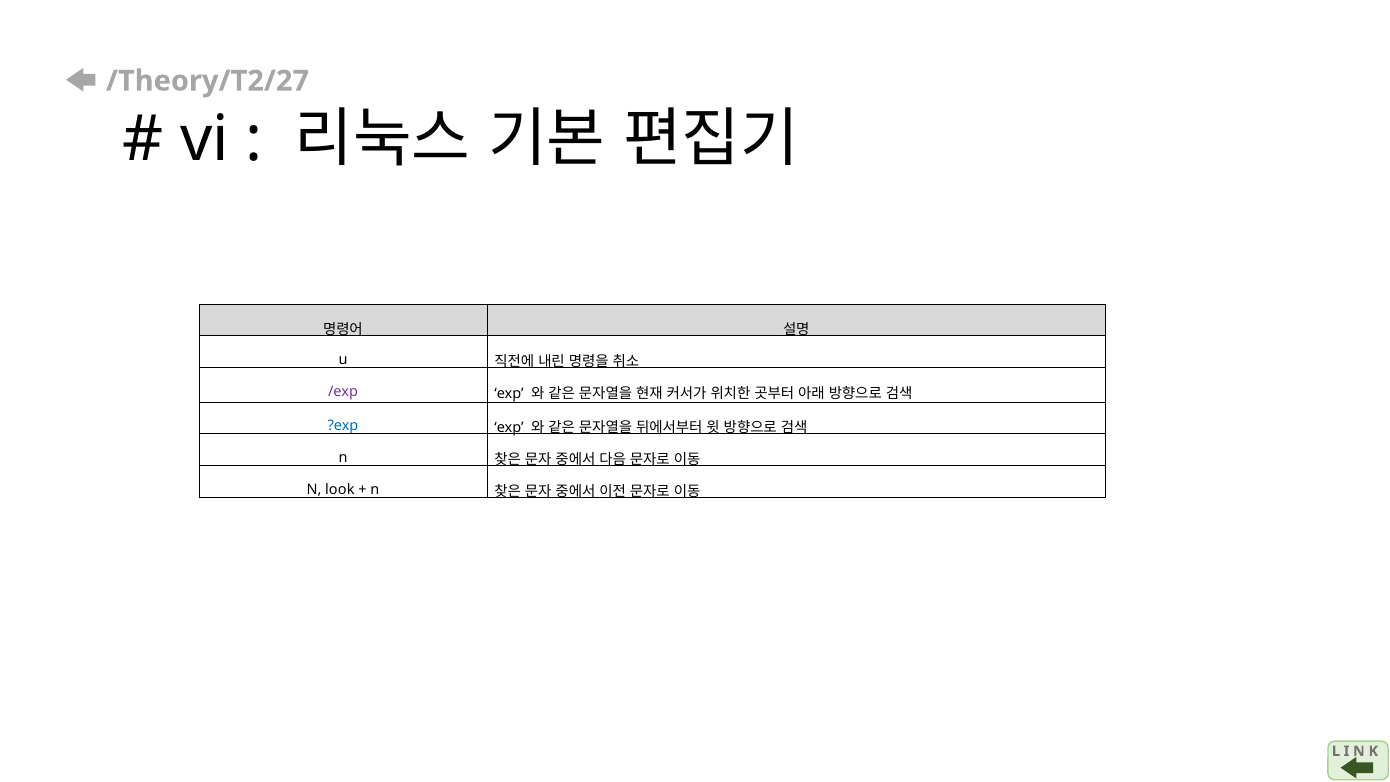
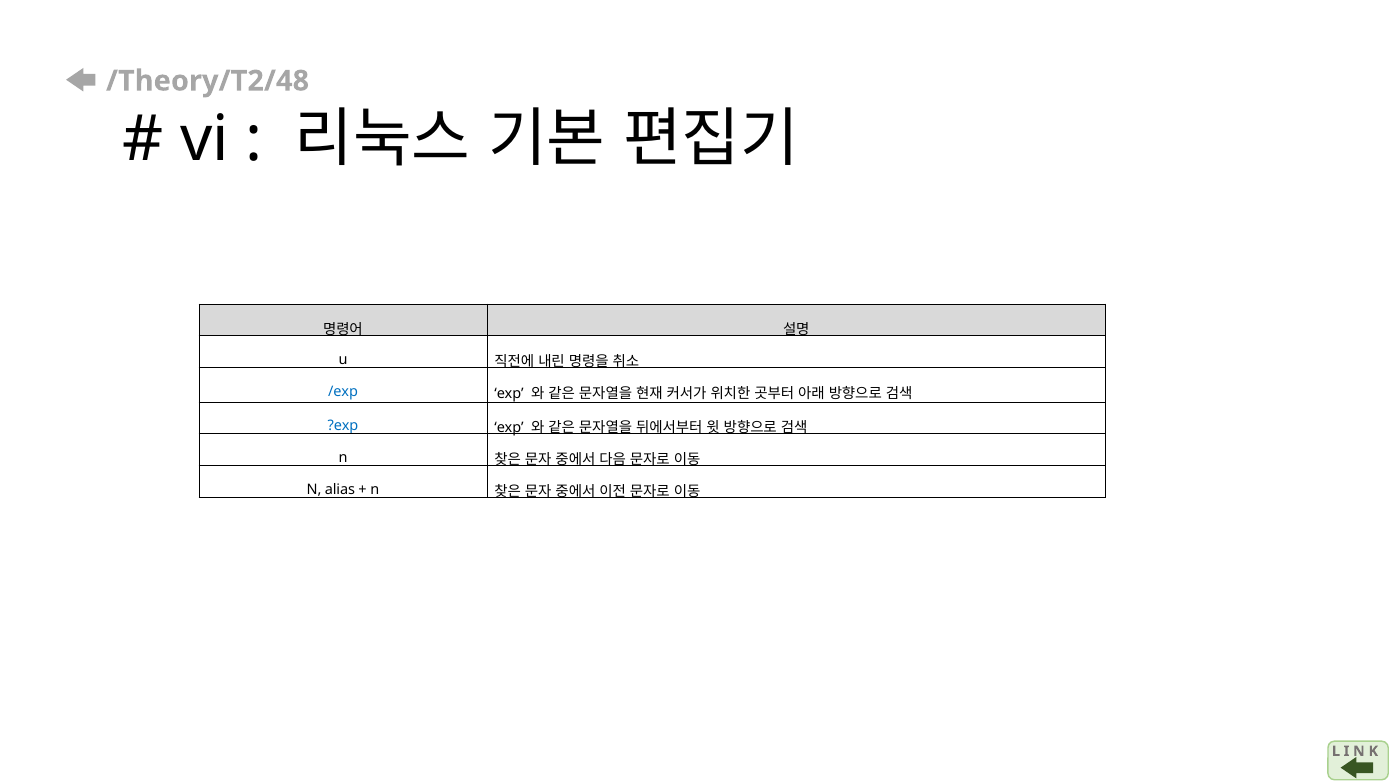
/Theory/T2/27: /Theory/T2/27 -> /Theory/T2/48 (208, 81)
/exp colour: purple -> blue (343, 392)
look: look -> alias (340, 490)
